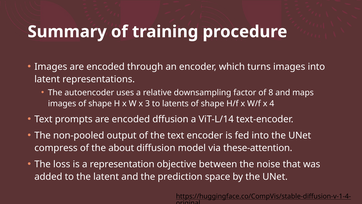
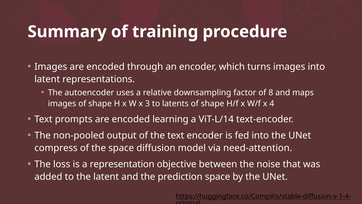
dffusion: dffusion -> learning (170, 119)
the about: about -> space (121, 148)
these-attention: these-attention -> need-attention (258, 148)
